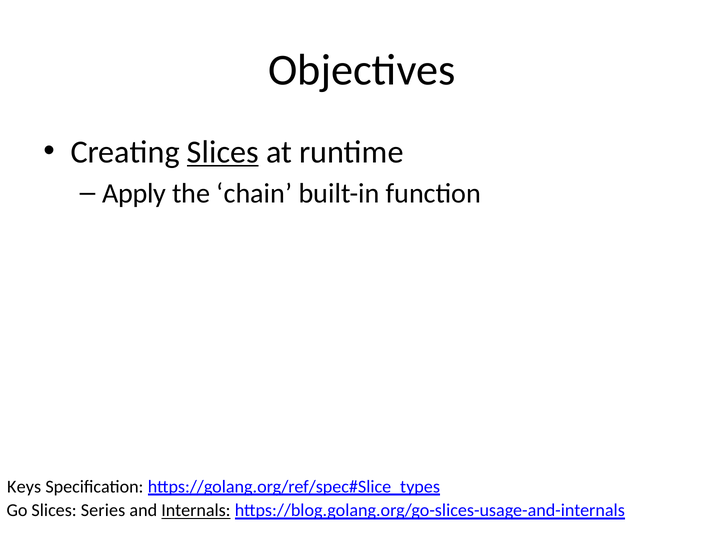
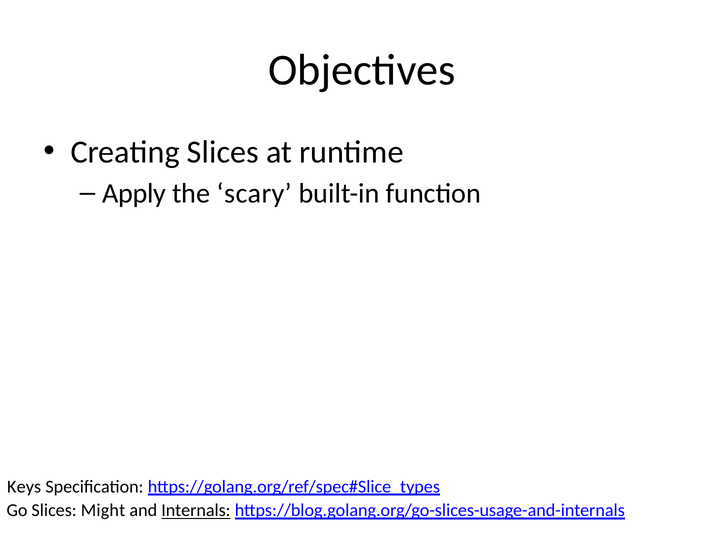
Slices underline: present -> none (223, 152)
chain: chain -> scary (254, 193)
Series: Series -> Might (103, 511)
